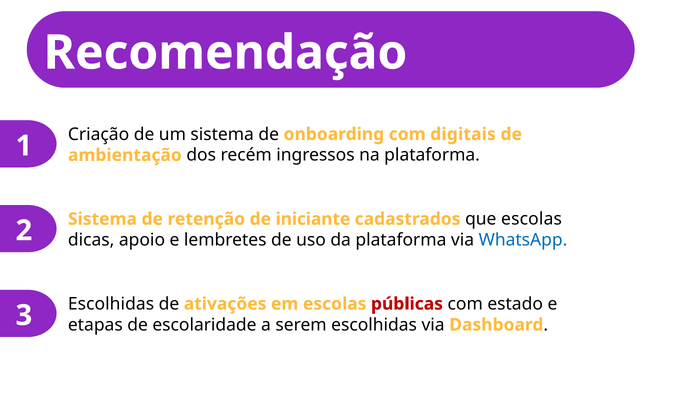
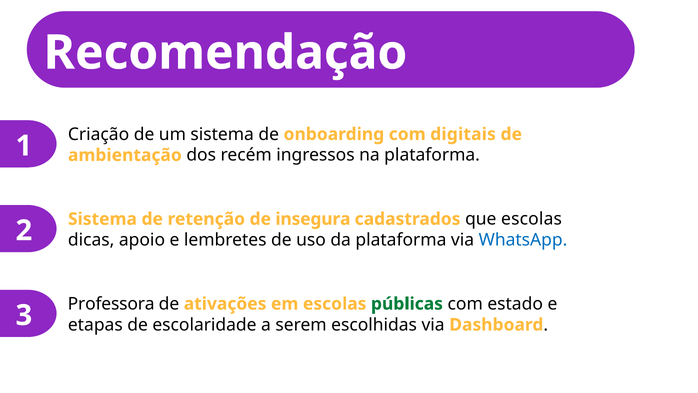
iniciante: iniciante -> insegura (313, 219)
Escolhidas: Escolhidas -> Professora (111, 304)
públicas colour: red -> green (407, 304)
